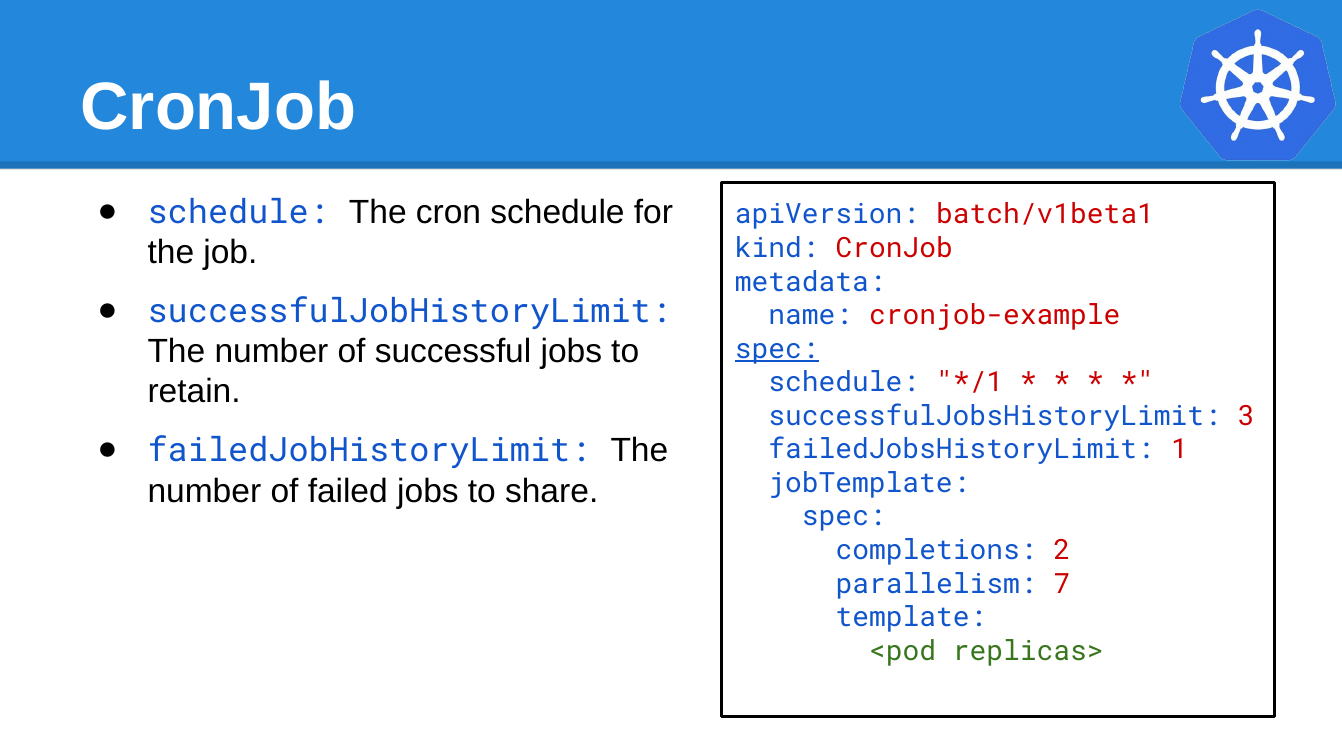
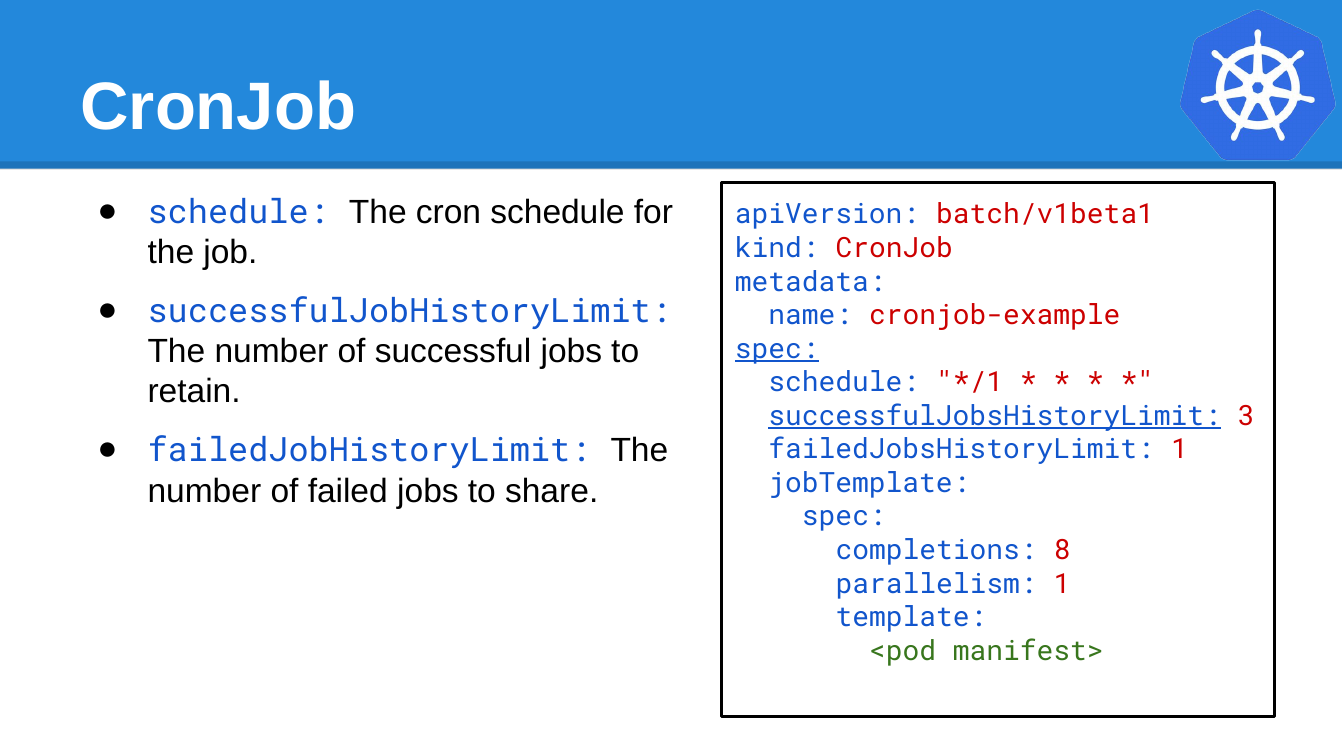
successfulJobsHistoryLimit underline: none -> present (995, 416)
2: 2 -> 8 (1062, 550)
parallelism 7: 7 -> 1 (1062, 584)
replicas>: replicas> -> manifest> (1028, 651)
